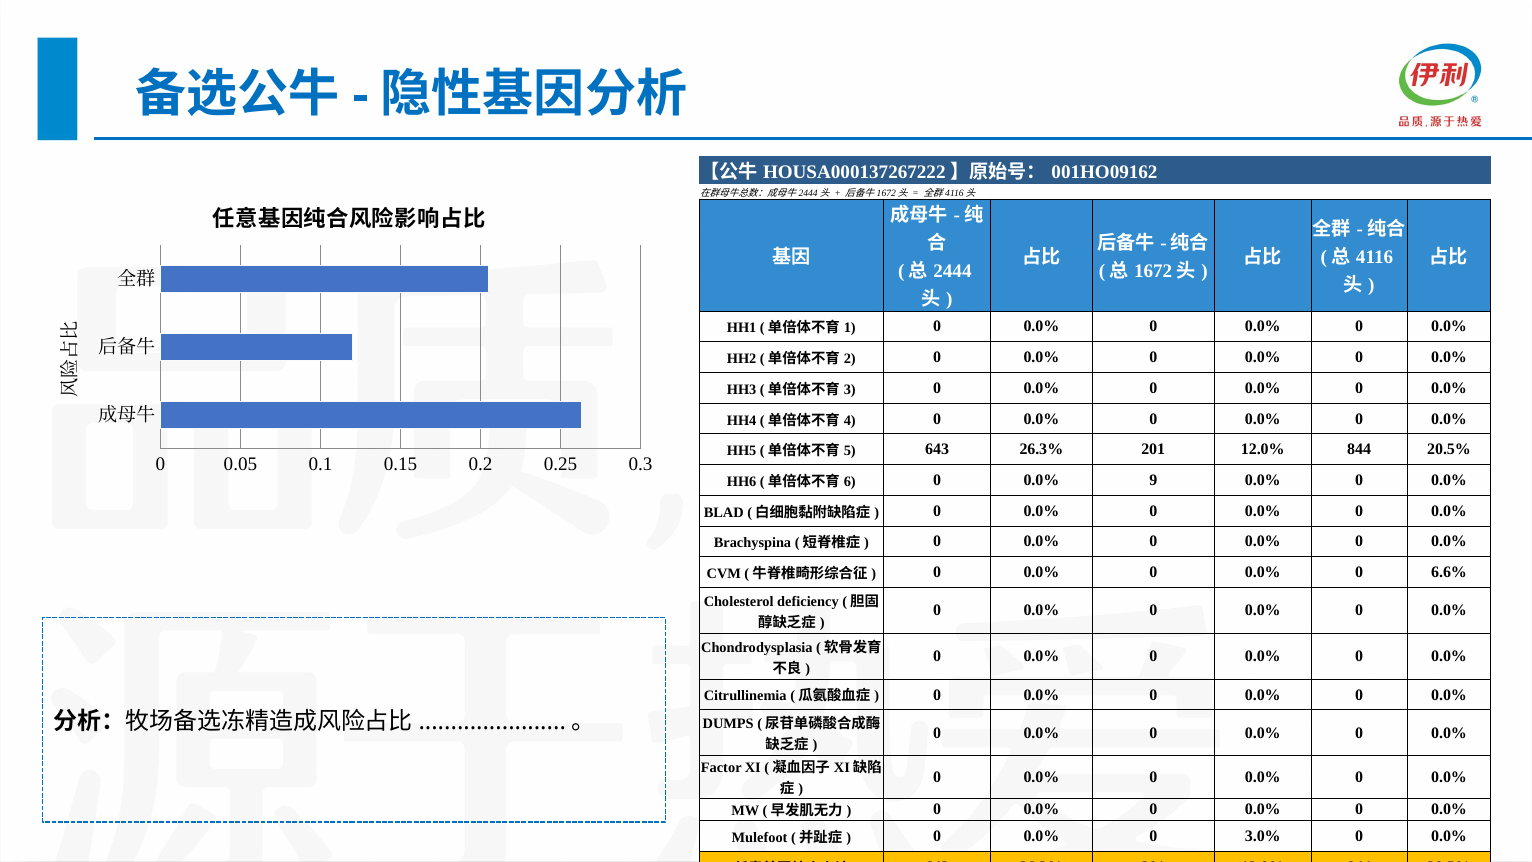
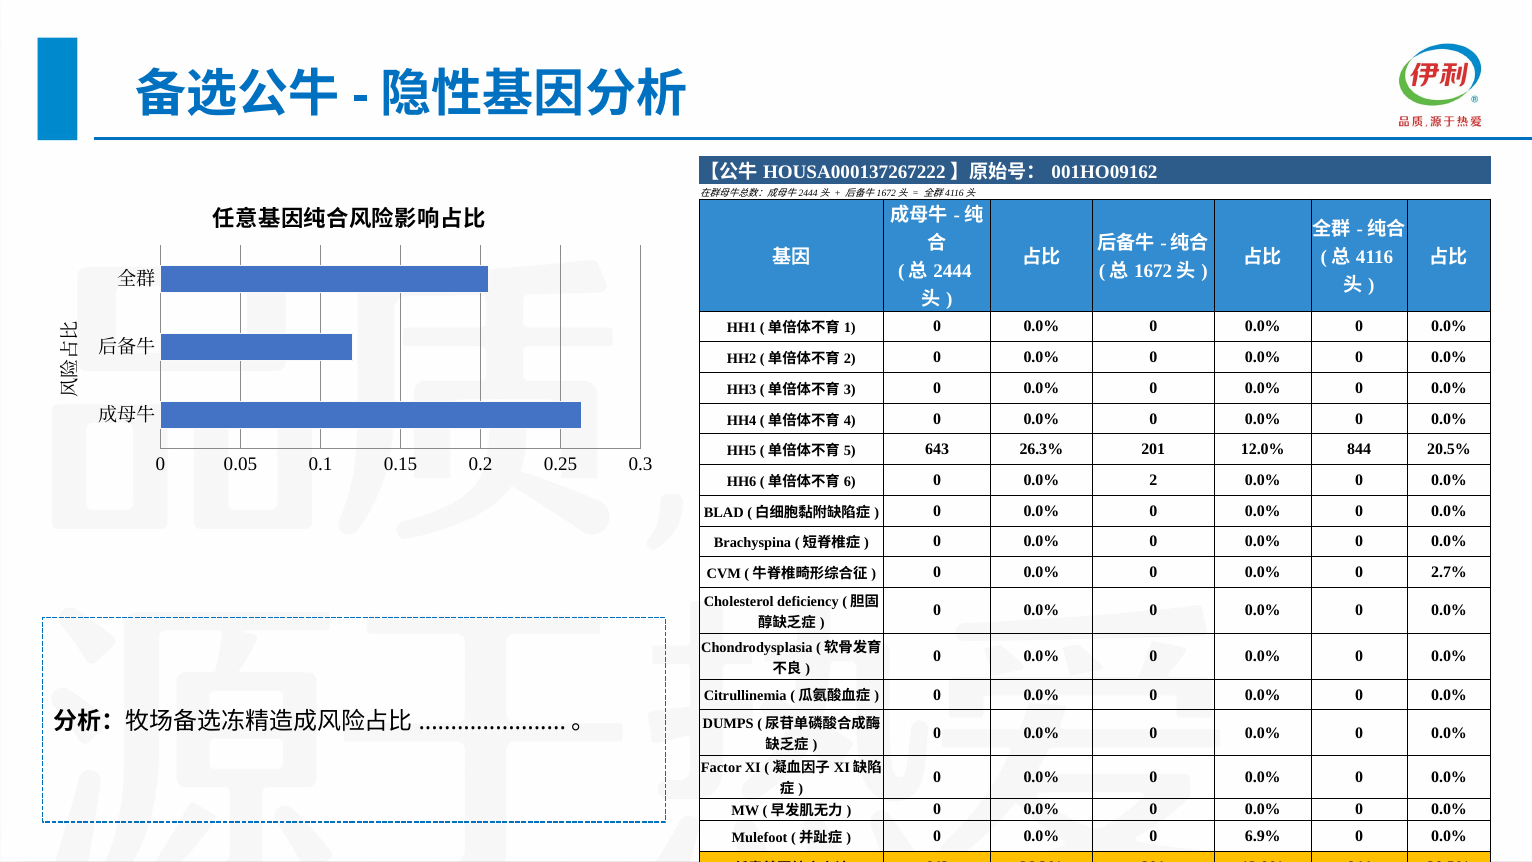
0.0% 9: 9 -> 2 (1153, 480)
6.6%: 6.6% -> 2.7% (1449, 572)
3.0%: 3.0% -> 6.9% (1263, 836)
